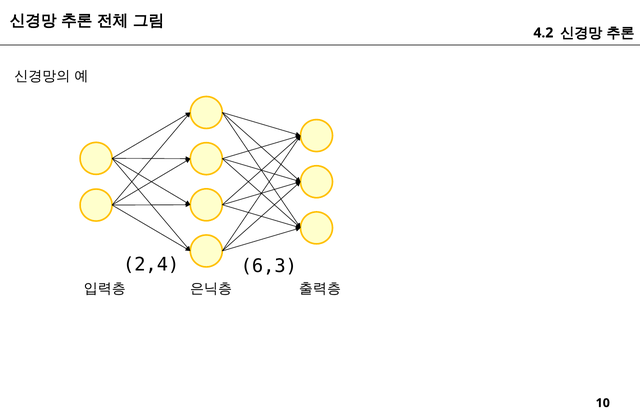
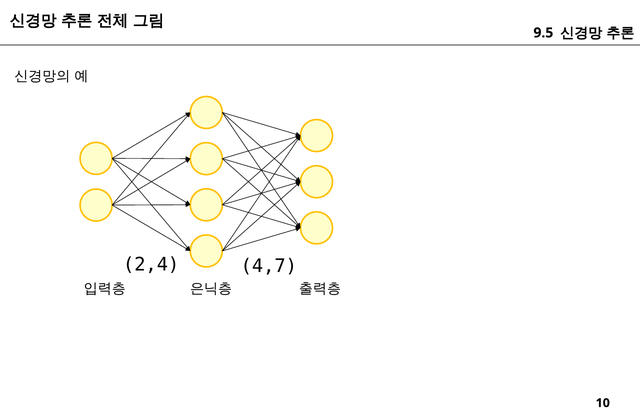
4.2: 4.2 -> 9.5 (543, 33)
6,3: 6,3 -> 4,7 (269, 266)
